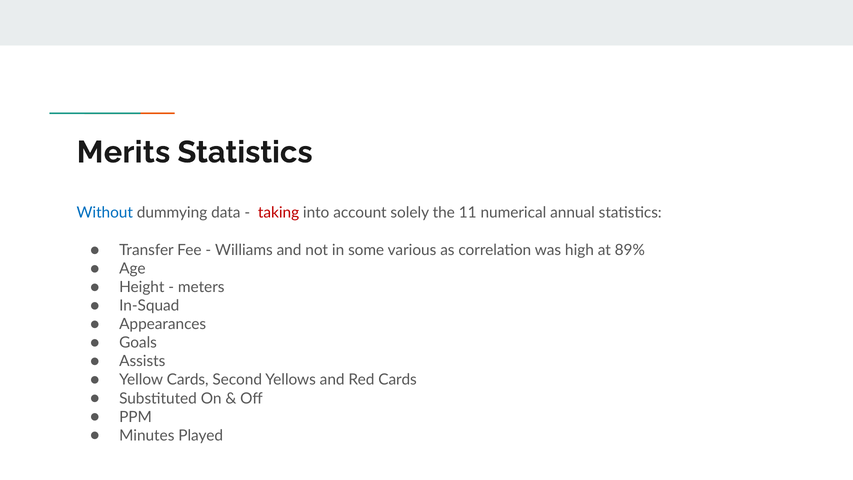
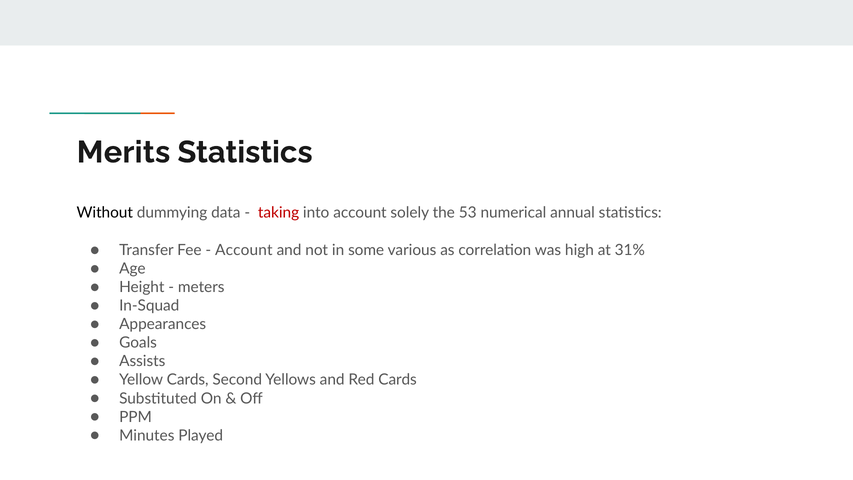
Without colour: blue -> black (105, 213)
11: 11 -> 53 (468, 213)
Williams: Williams -> Account (244, 250)
89%: 89% -> 31% (630, 250)
